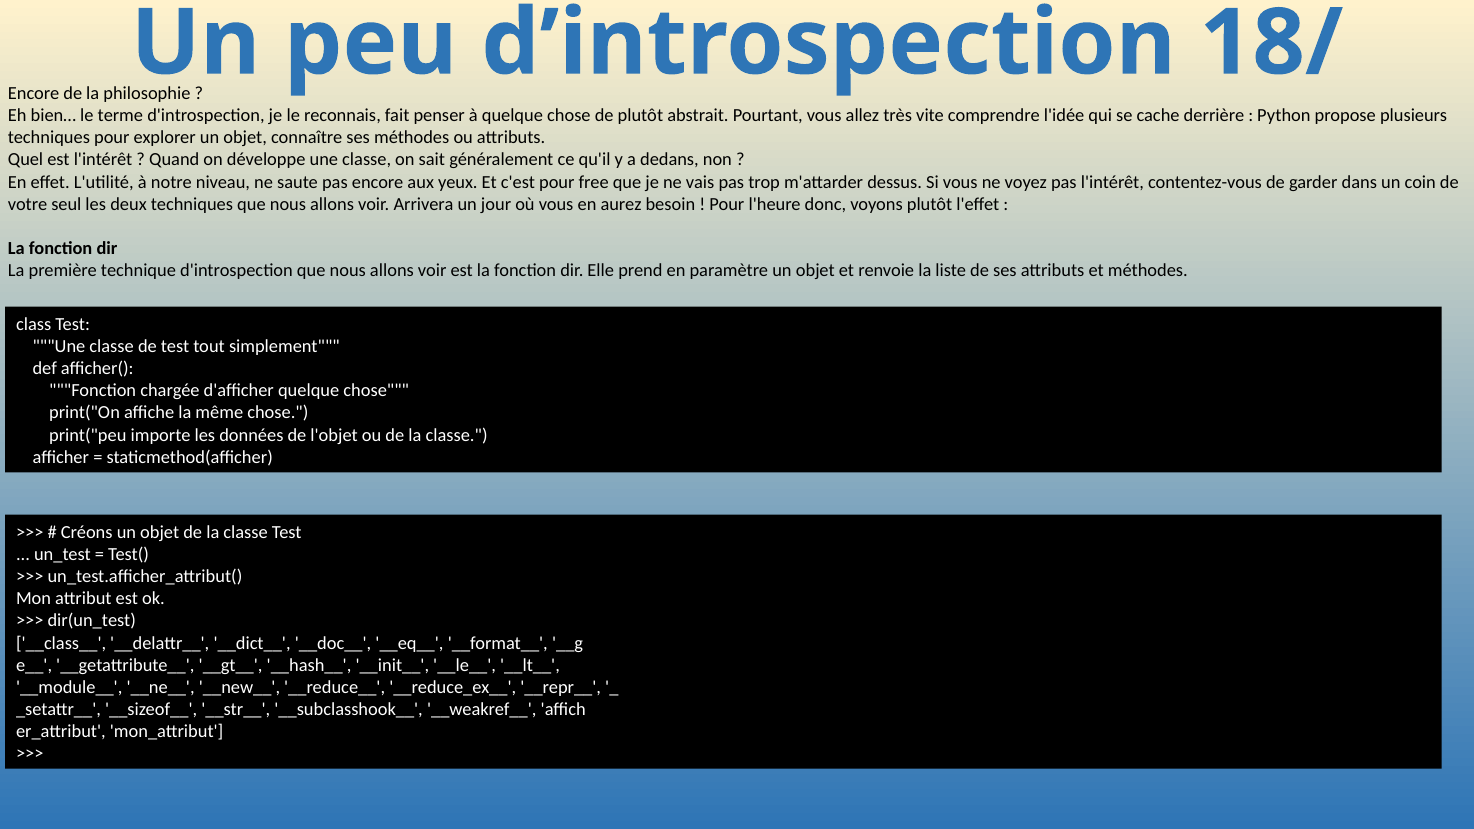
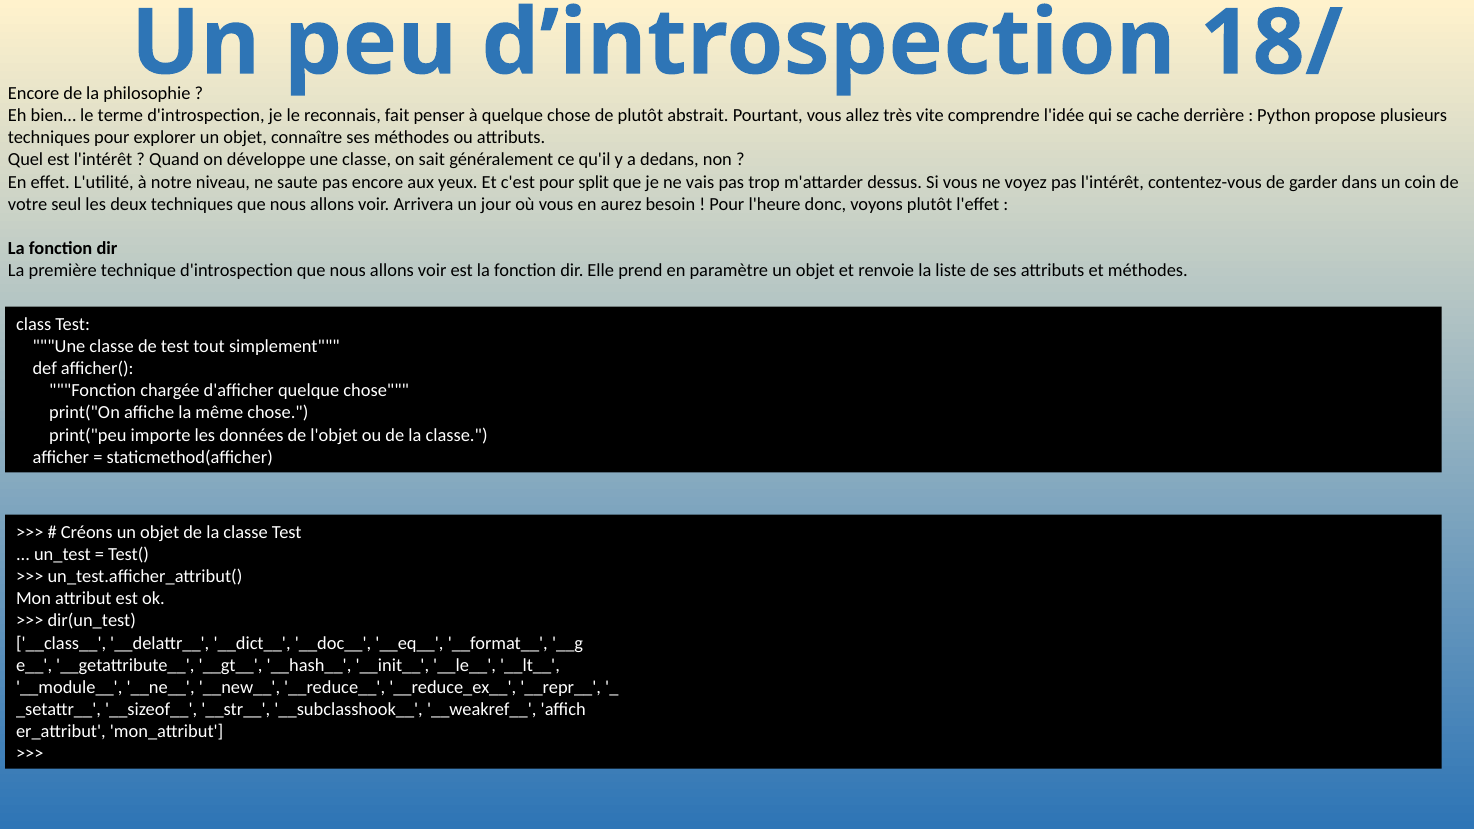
free: free -> split (594, 182)
